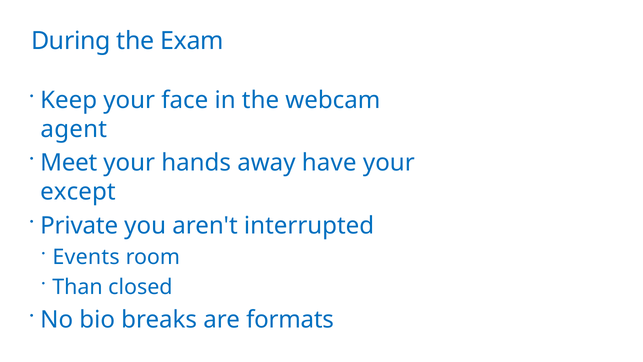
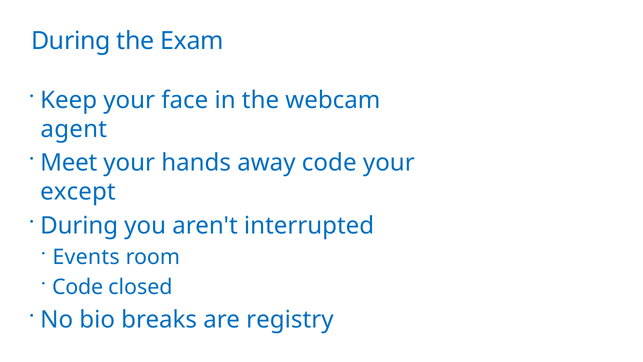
away have: have -> code (329, 163)
Private: Private -> During (79, 225)
Than: Than -> Code (78, 287)
formats: formats -> registry (290, 319)
